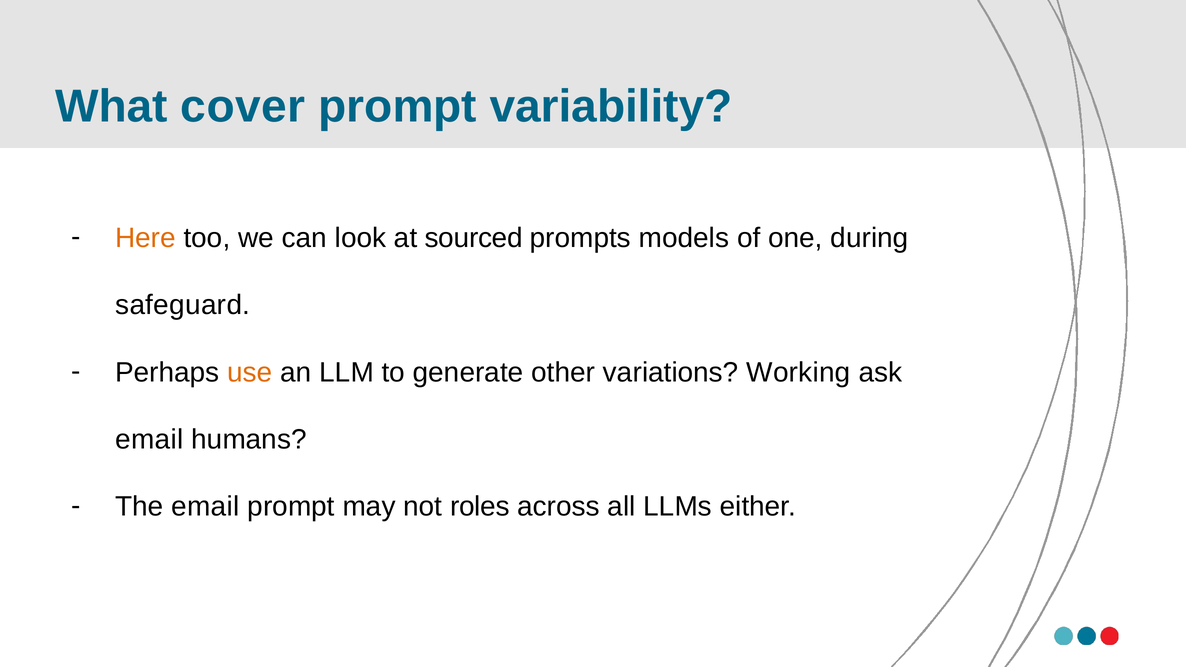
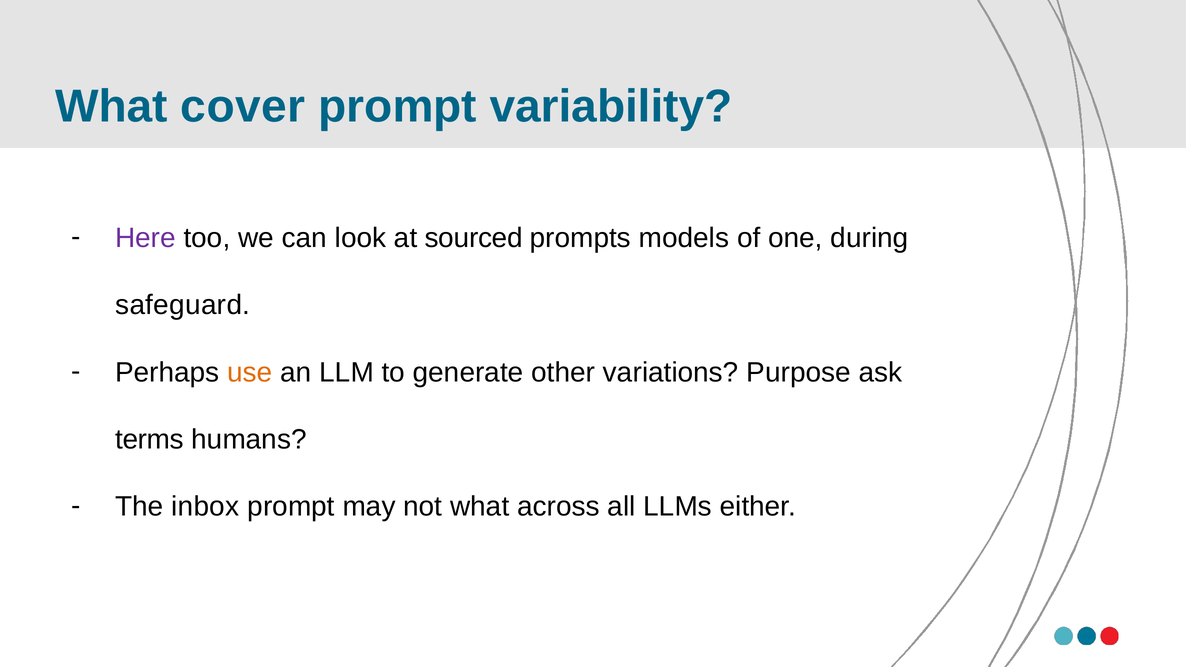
Here colour: orange -> purple (145, 238)
Working: Working -> Purpose (799, 372)
email: email -> terms (149, 440)
The email: email -> inbox (205, 507)
not roles: roles -> what (480, 507)
